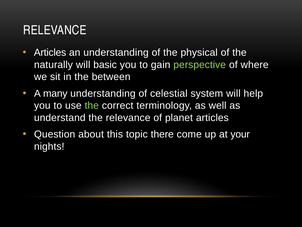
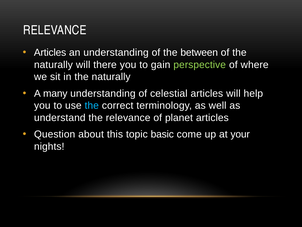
physical: physical -> between (199, 53)
basic: basic -> there (105, 65)
in the between: between -> naturally (111, 77)
celestial system: system -> articles (207, 93)
the colour: light green -> light blue (92, 105)
there: there -> basic (162, 134)
